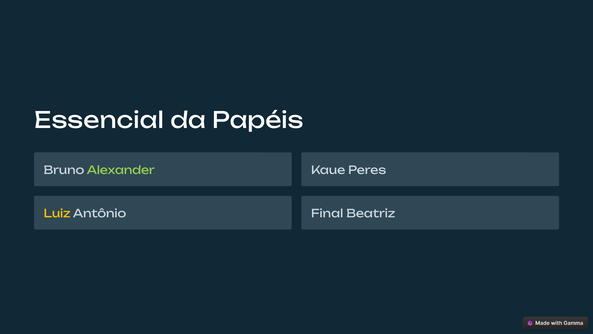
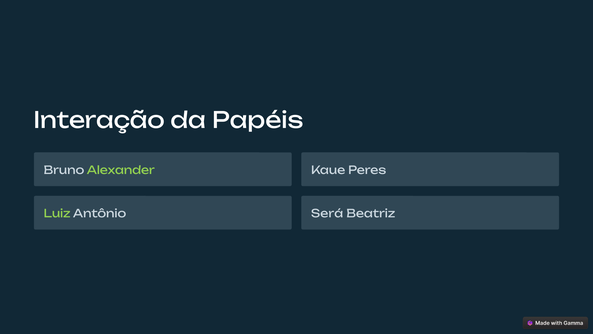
Essencial: Essencial -> Interação (99, 121)
Luiz colour: yellow -> light green (57, 213)
Final: Final -> Será (327, 213)
